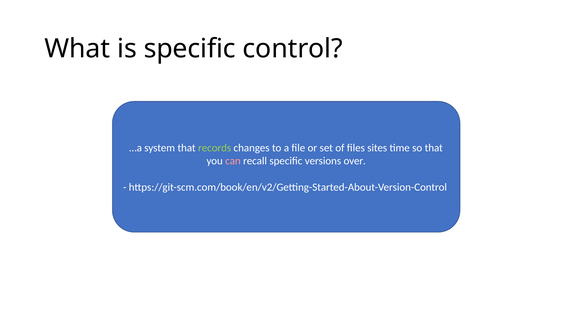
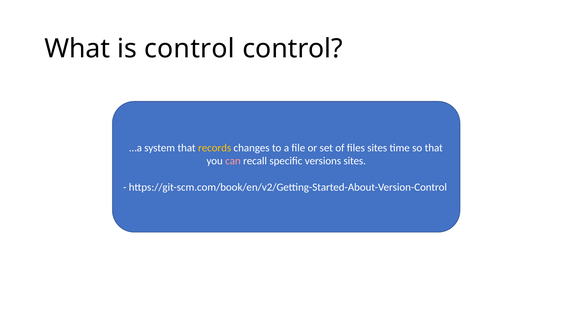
is specific: specific -> control (190, 49)
records colour: light green -> yellow (215, 148)
versions over: over -> sites (355, 161)
